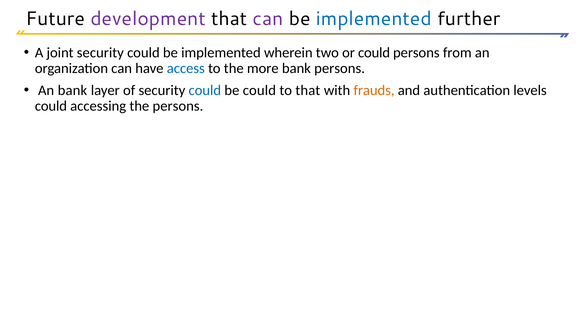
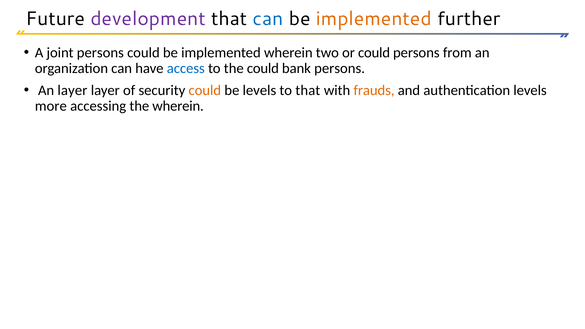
can colour: purple -> blue (268, 19)
implemented colour: blue -> orange (374, 19)
joint security: security -> persons (100, 53)
the more: more -> could (263, 68)
An bank: bank -> layer (72, 90)
could colour: blue -> orange (205, 90)
be could: could -> levels (259, 90)
could: could -> more (51, 106)
the persons: persons -> wherein (178, 106)
